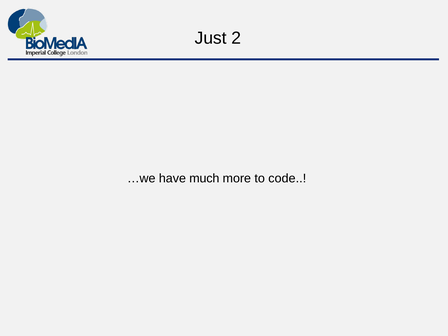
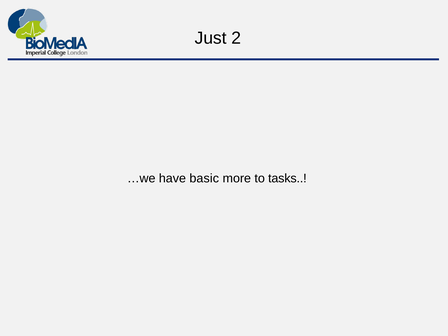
much: much -> basic (204, 179)
code: code -> tasks (287, 179)
